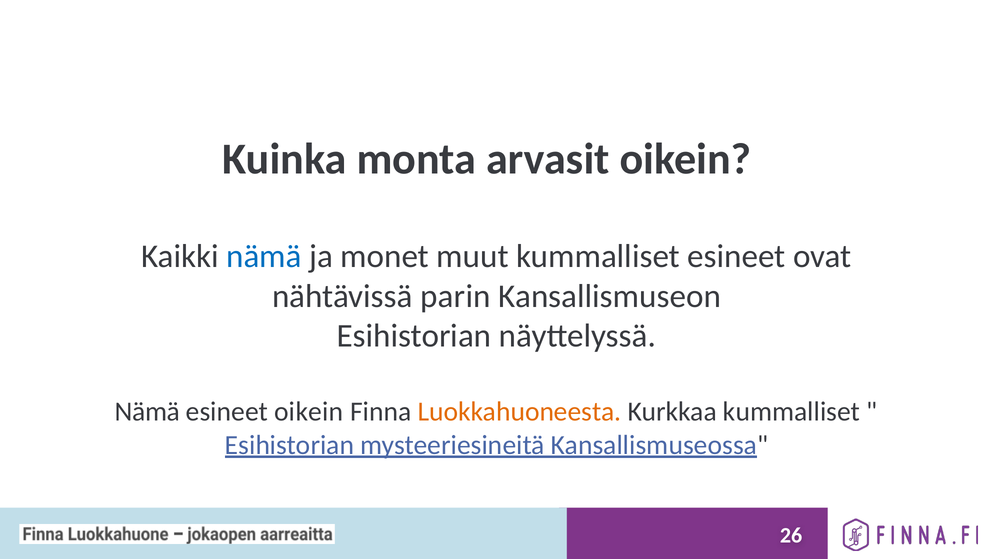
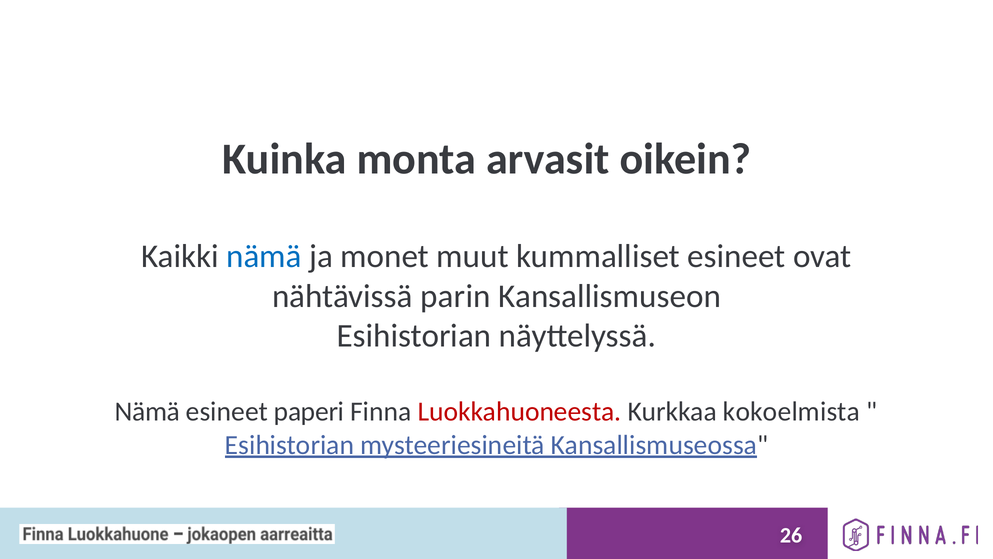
esineet oikein: oikein -> paperi (309, 412)
Luokkahuoneesta colour: orange -> red (519, 412)
Kurkkaa kummalliset: kummalliset -> kokoelmista (792, 412)
